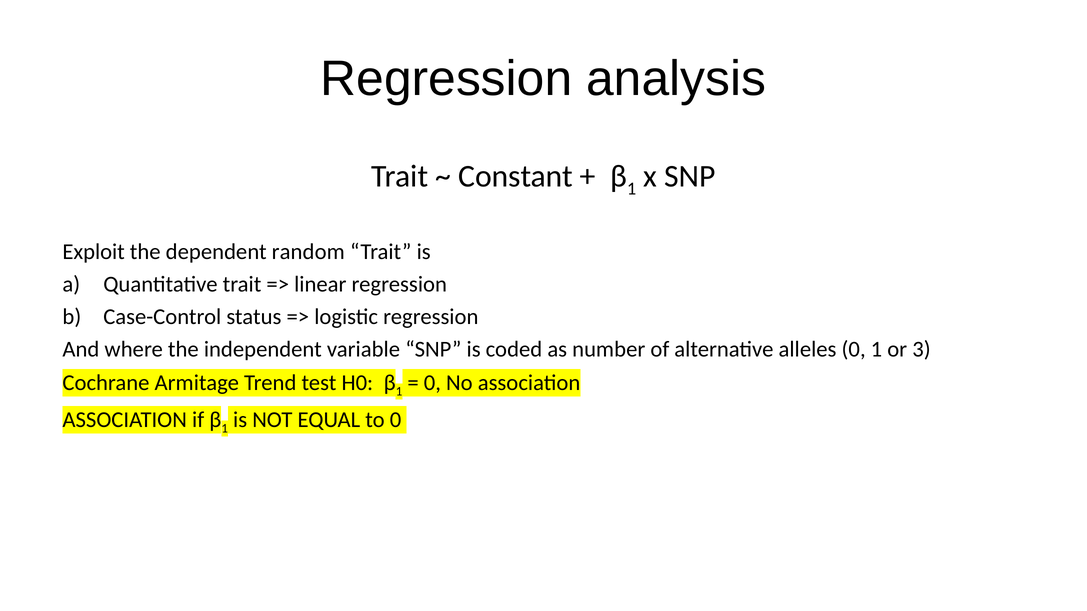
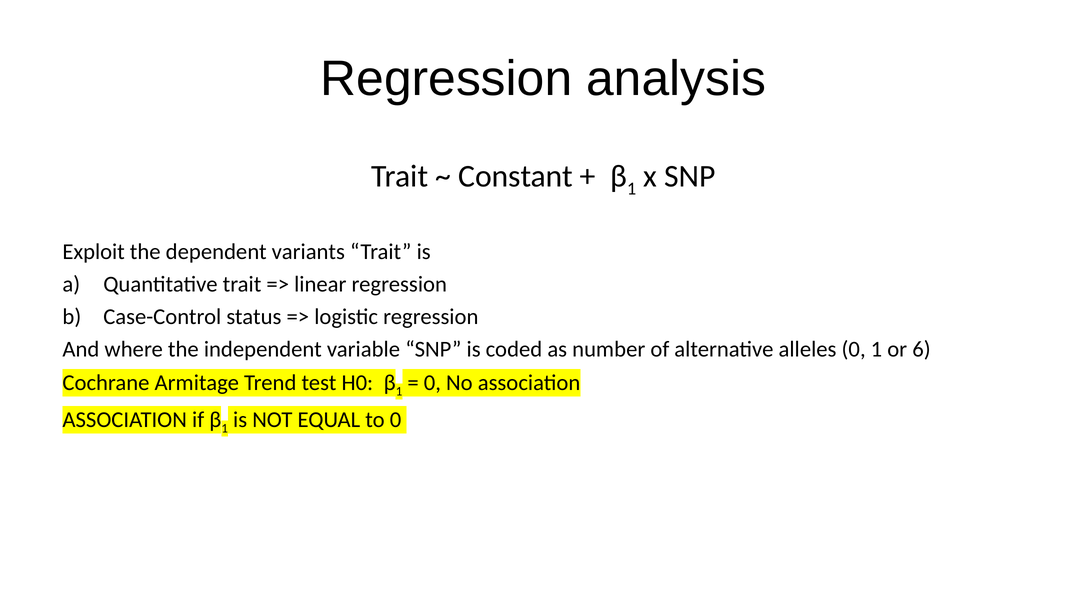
random: random -> variants (308, 252)
3: 3 -> 6 (921, 350)
